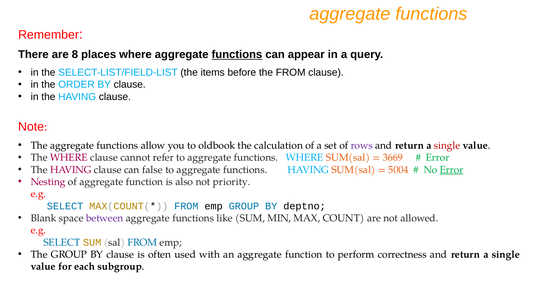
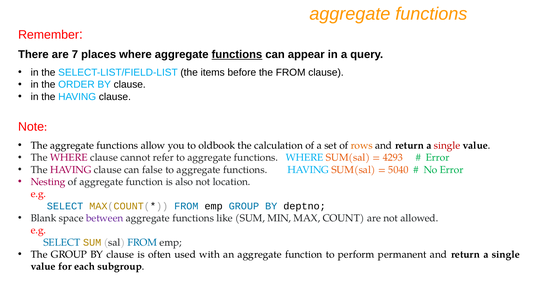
8: 8 -> 7 (75, 54)
rows colour: purple -> orange (362, 146)
3669: 3669 -> 4293 (393, 158)
5004: 5004 -> 5040 (398, 170)
Error underline: present -> none (452, 170)
priority: priority -> location (232, 182)
correctness: correctness -> permanent (402, 255)
